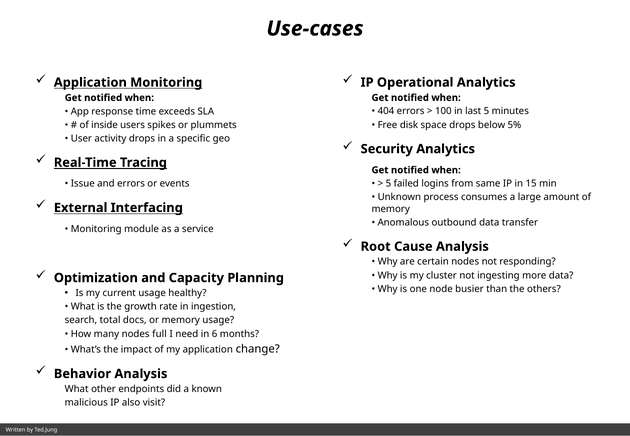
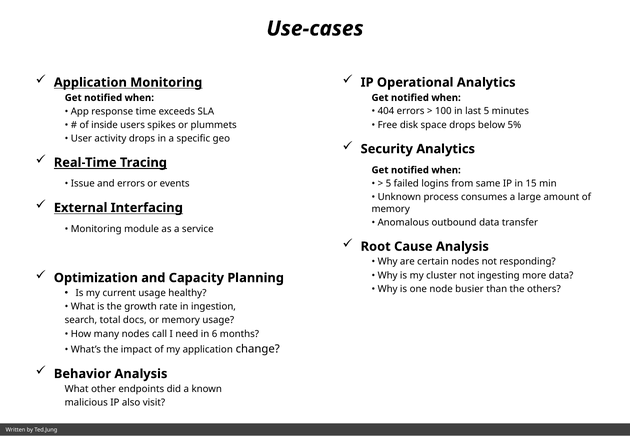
full: full -> call (160, 334)
